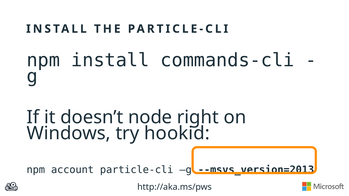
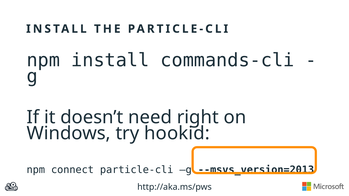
node: node -> need (150, 117)
account: account -> connect (72, 170)
